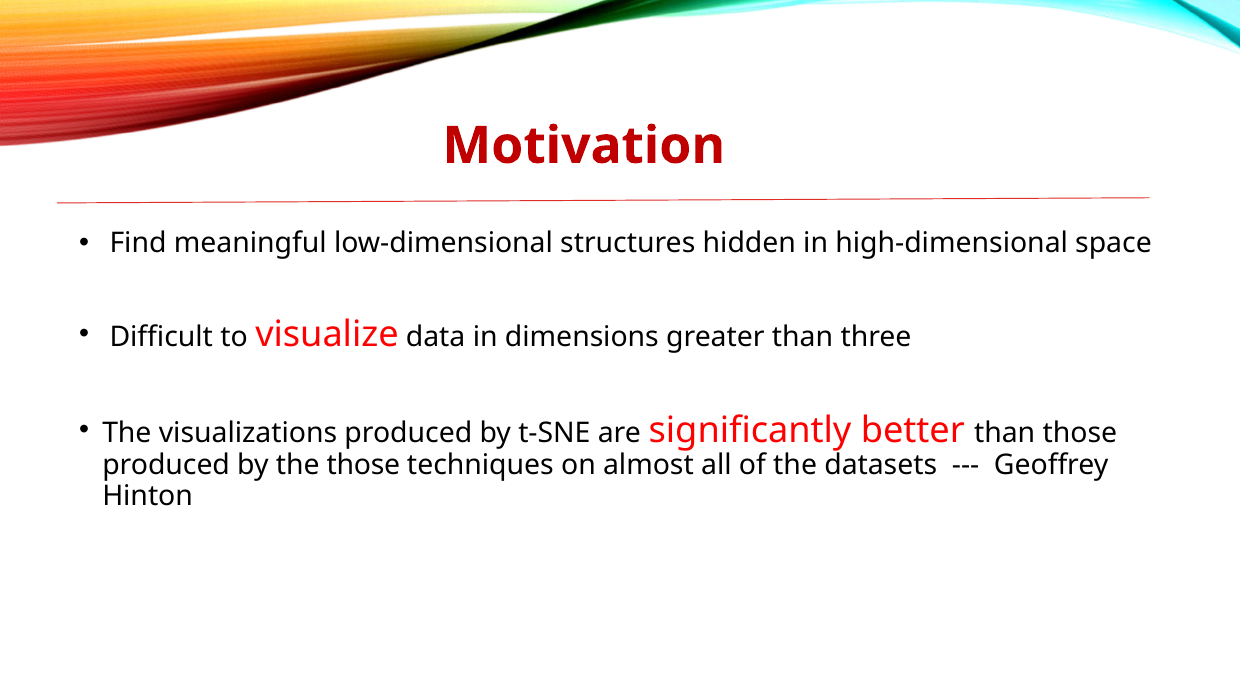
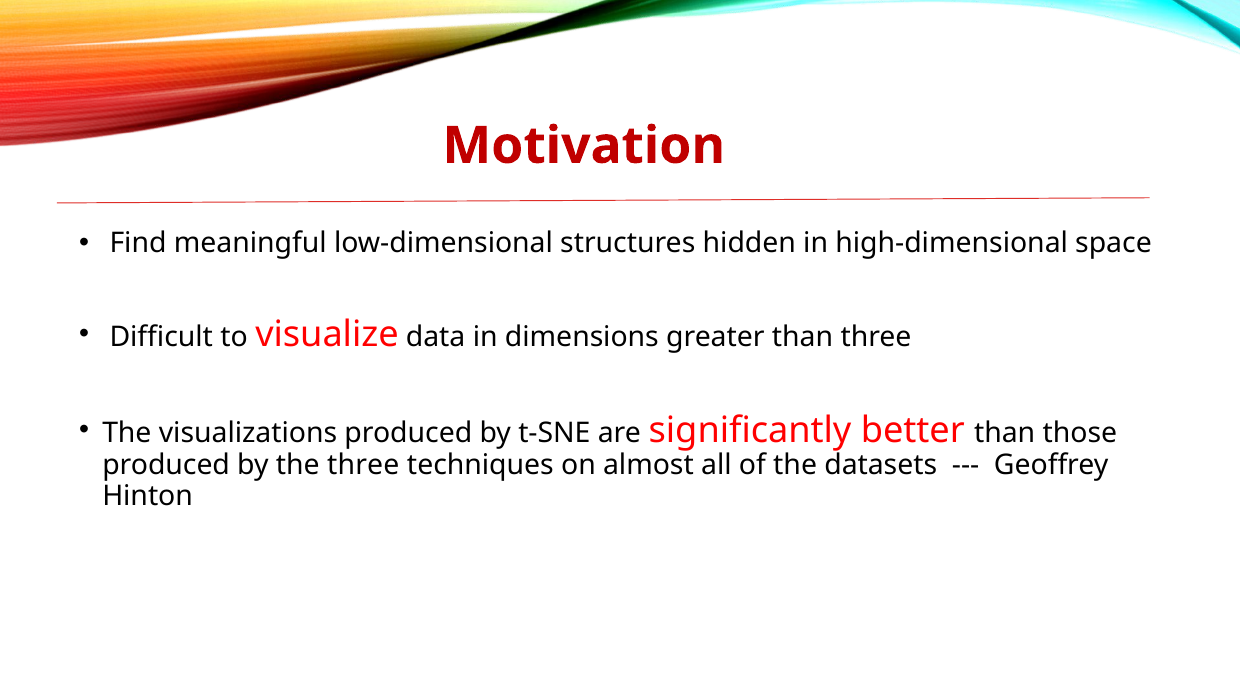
the those: those -> three (363, 465)
